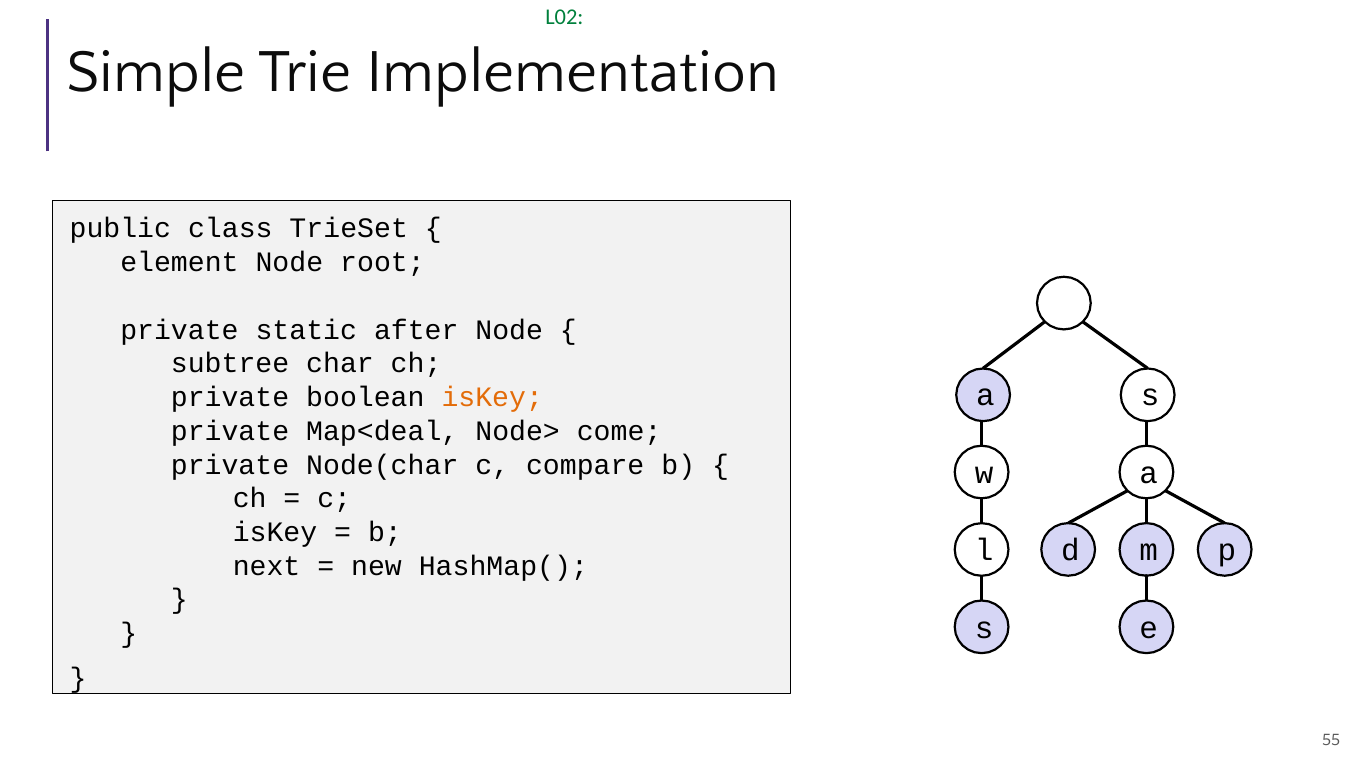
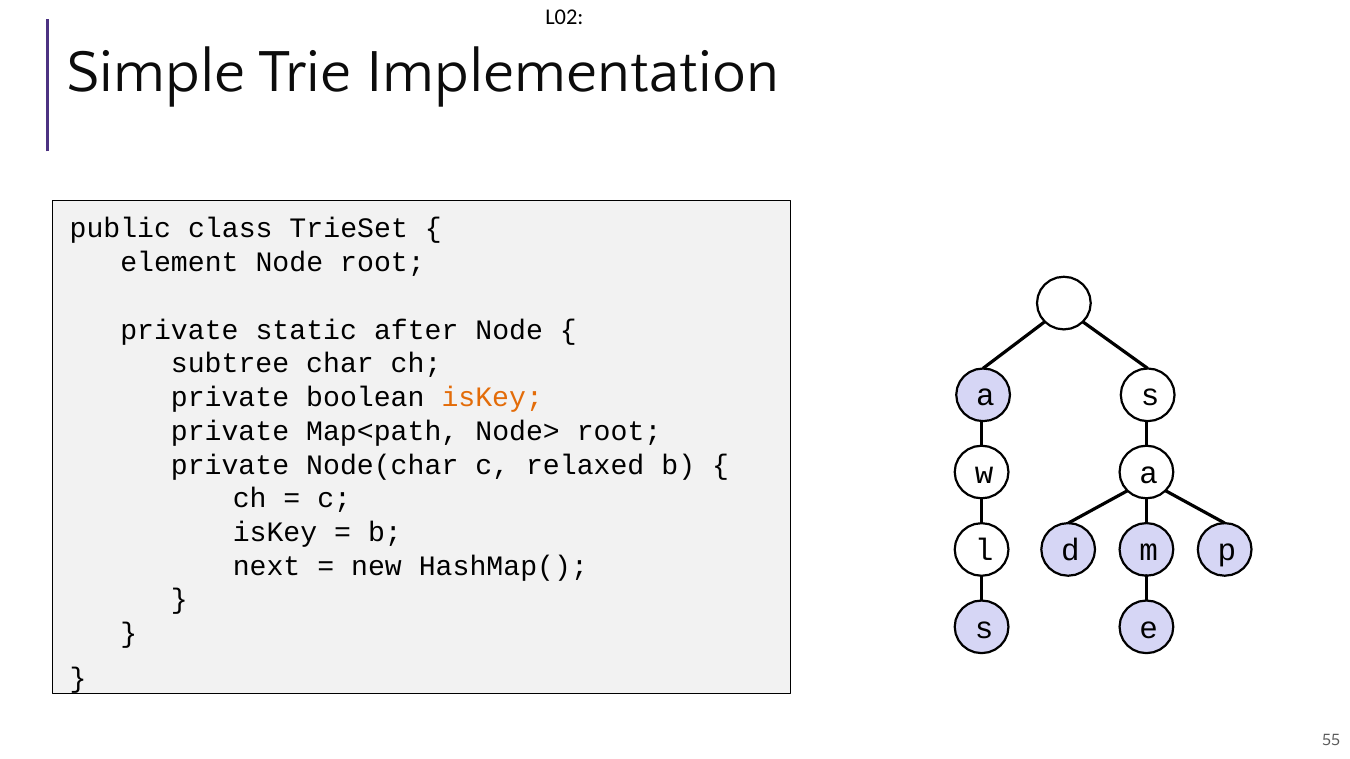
L02 colour: green -> black (564, 17)
Map<deal: Map<deal -> Map<path (382, 431)
Node> come: come -> root (619, 431)
compare: compare -> relaxed (585, 465)
